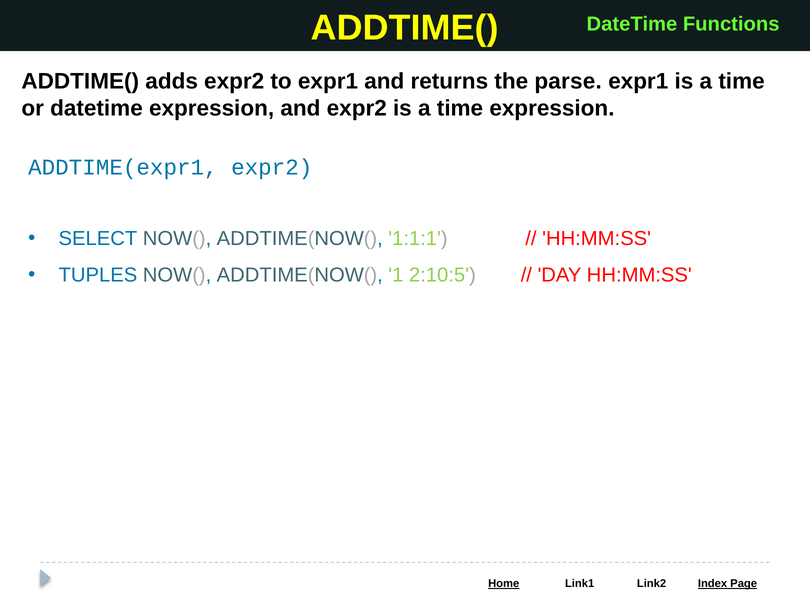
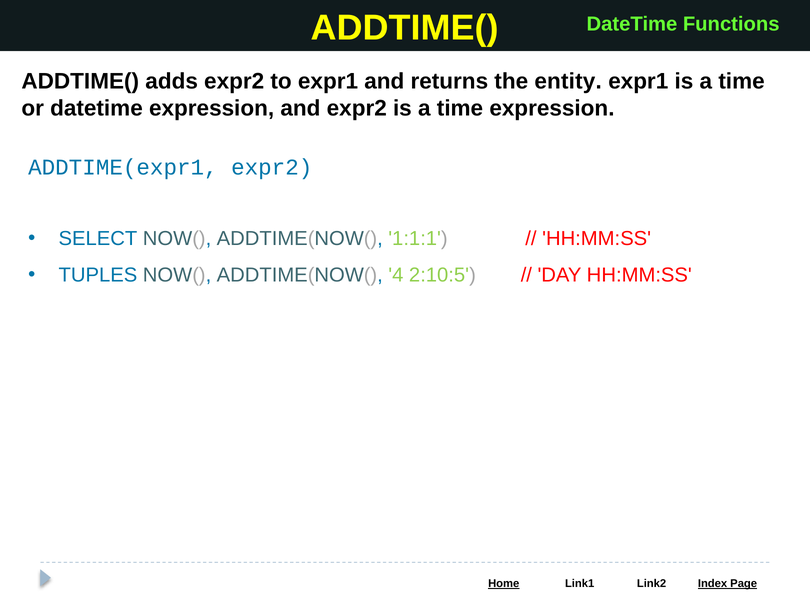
parse: parse -> entity (568, 81)
1: 1 -> 4 (396, 275)
